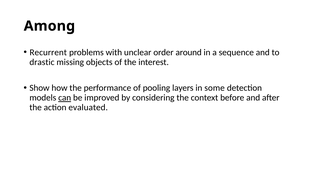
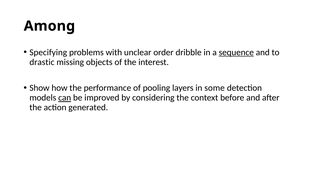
Recurrent: Recurrent -> Specifying (48, 52)
around: around -> dribble (189, 52)
sequence underline: none -> present (236, 52)
evaluated: evaluated -> generated (88, 108)
